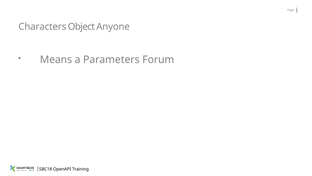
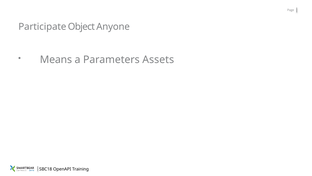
Characters: Characters -> Participate (42, 27)
Forum: Forum -> Assets (158, 60)
